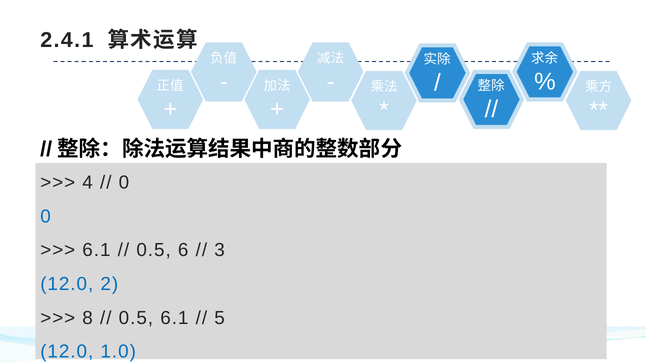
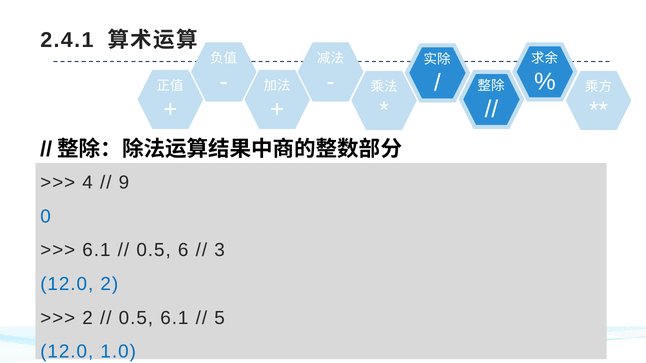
0: 0 -> 9 (124, 183)
8: 8 -> 2 (88, 318)
